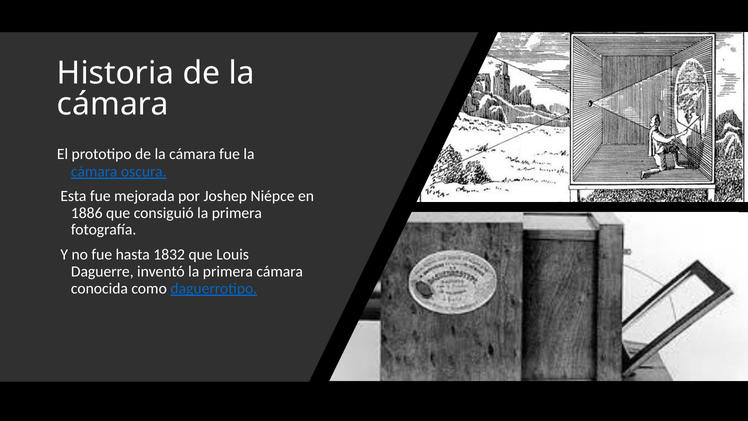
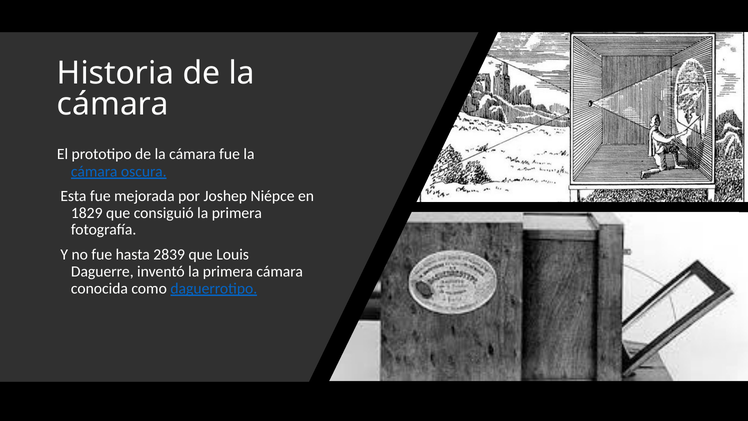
1886: 1886 -> 1829 (87, 213)
1832: 1832 -> 2839 (169, 254)
